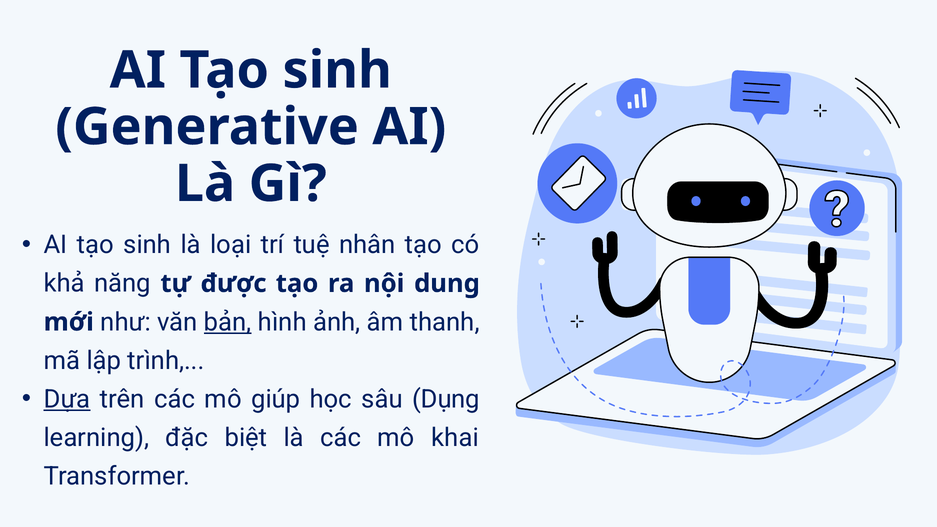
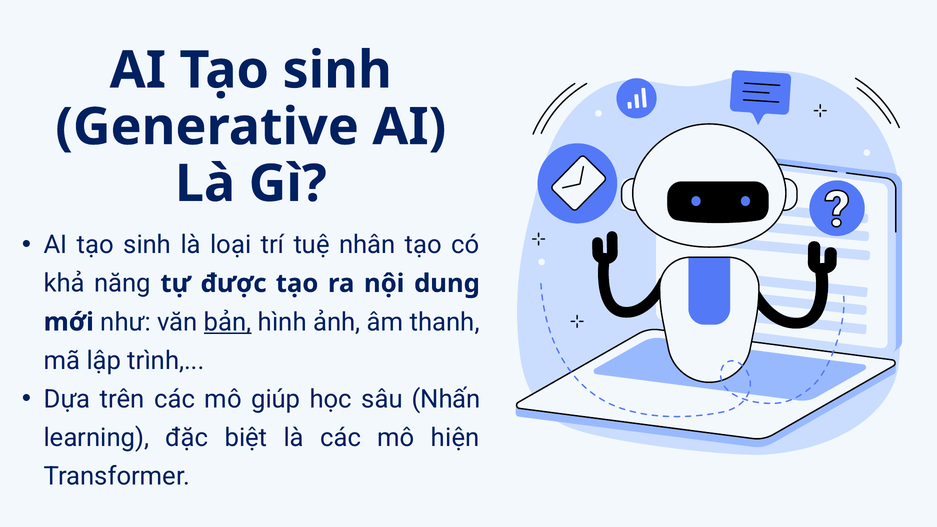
Dựa underline: present -> none (67, 399)
Dụng: Dụng -> Nhấn (446, 399)
khai: khai -> hiện (455, 438)
